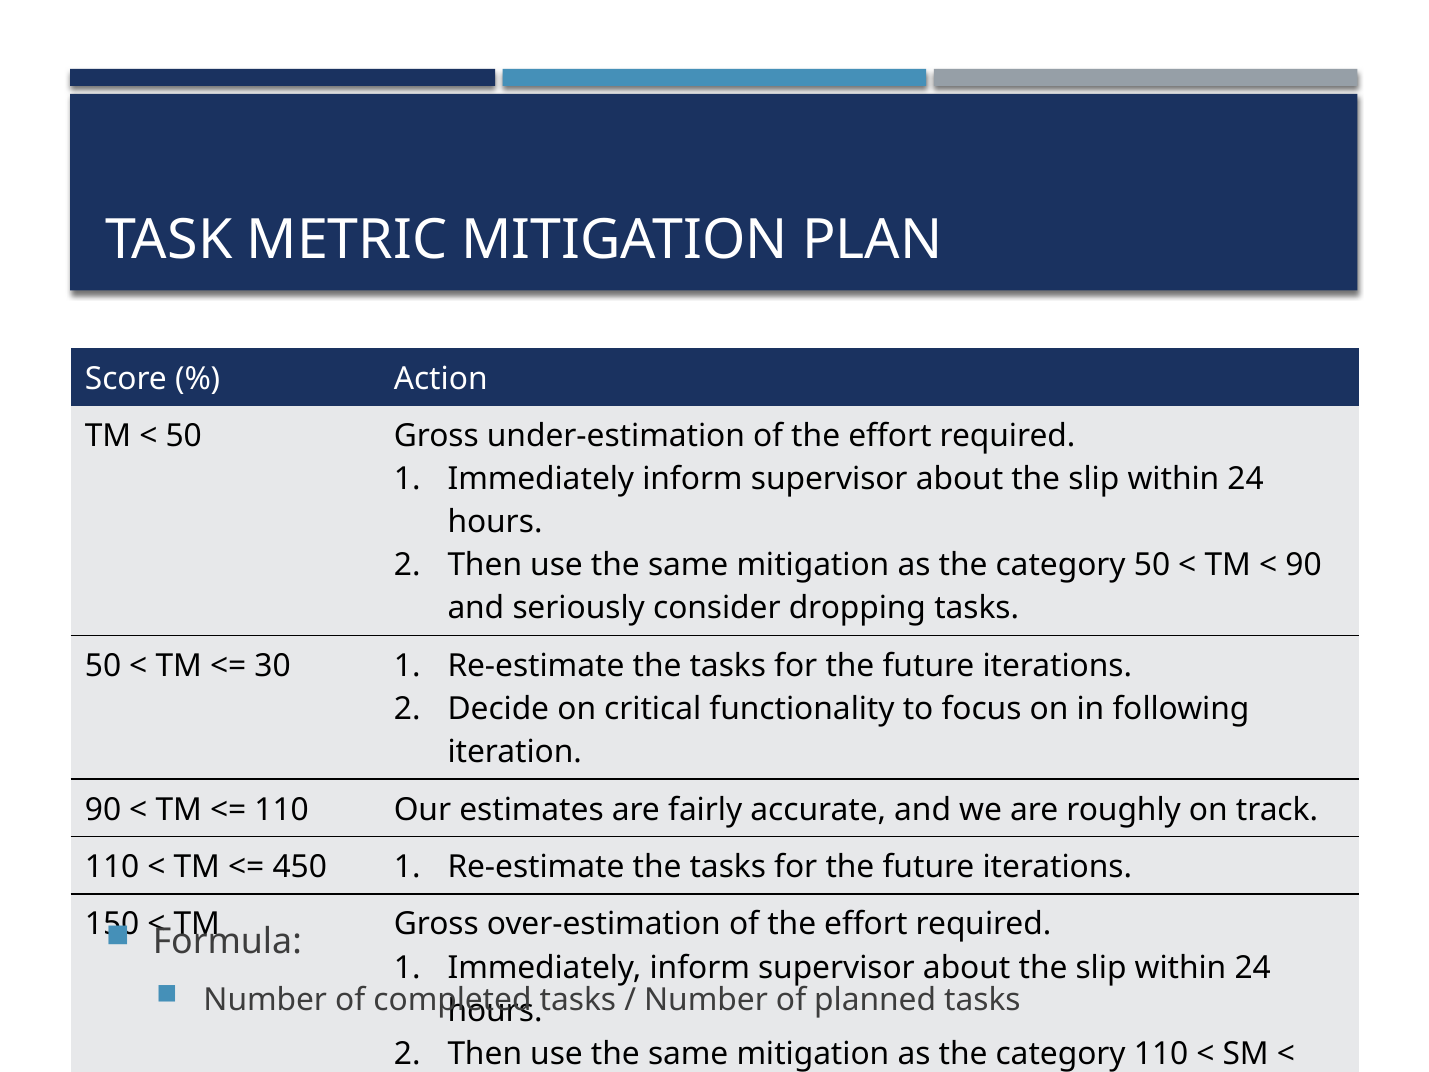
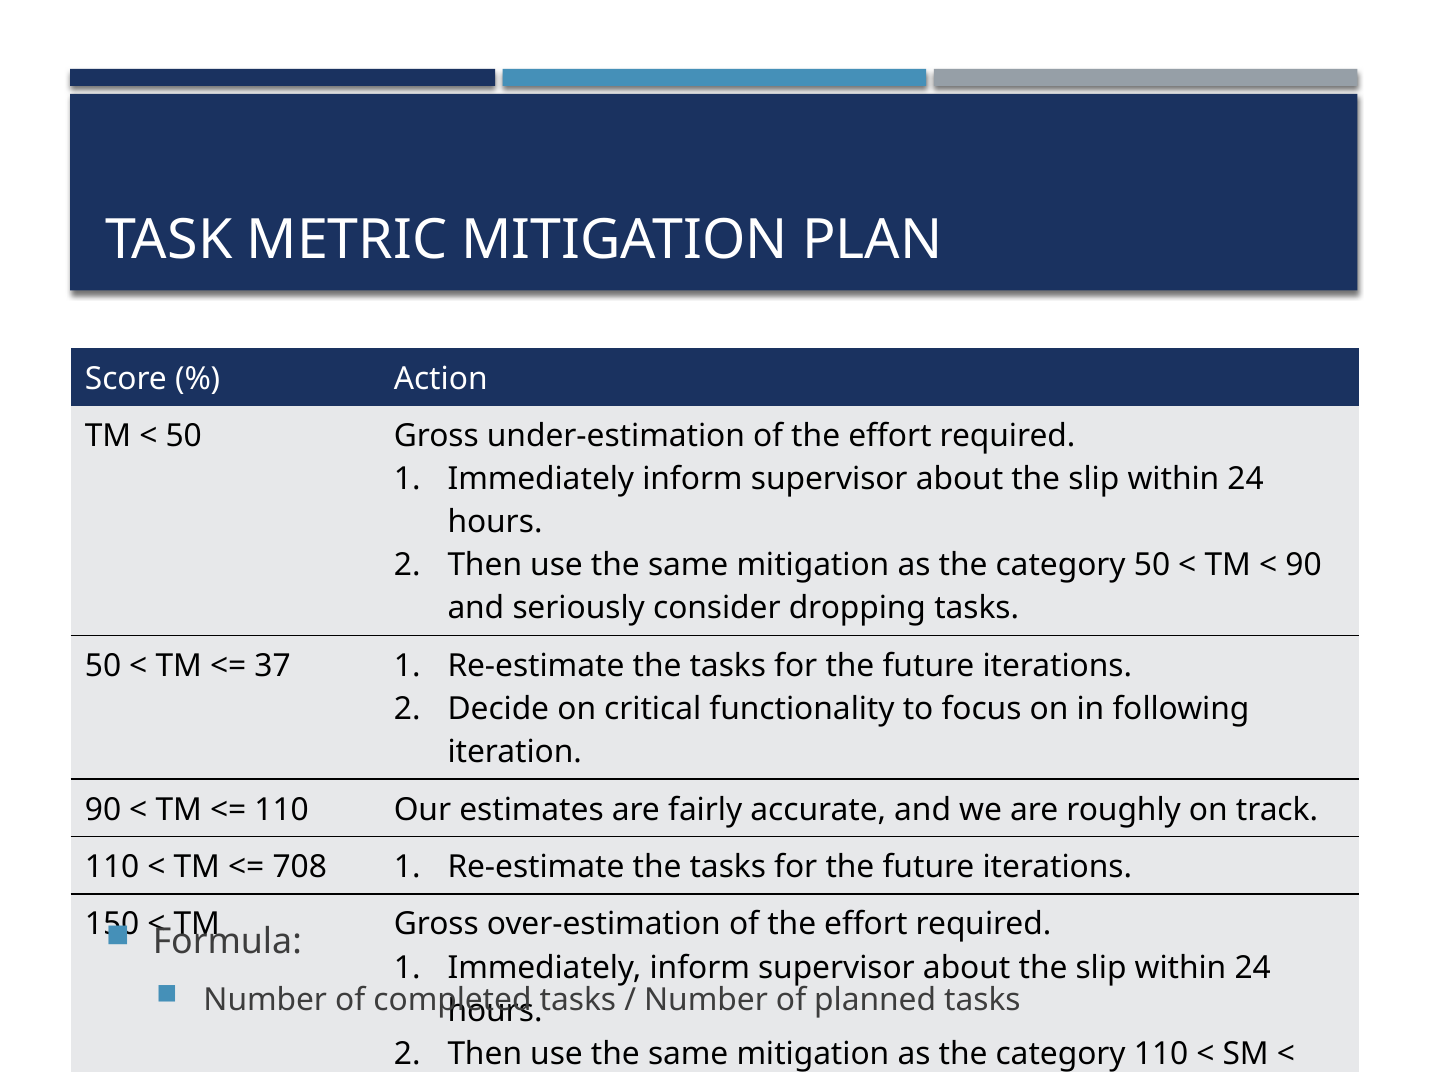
30: 30 -> 37 (273, 666)
450: 450 -> 708 (300, 867)
